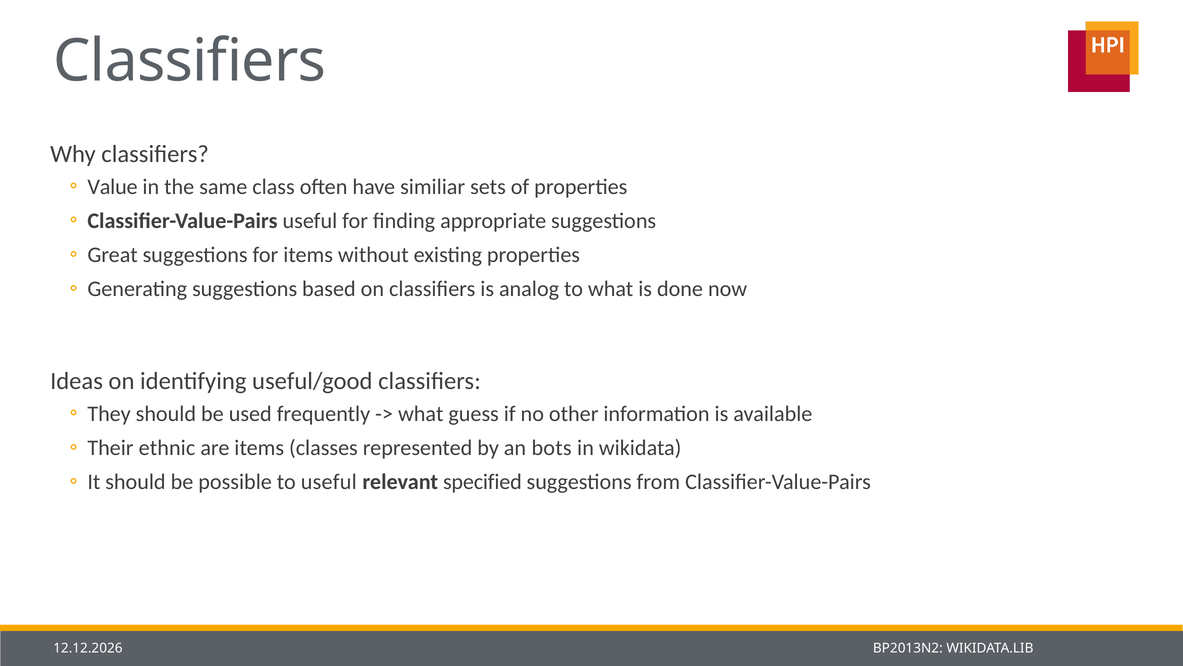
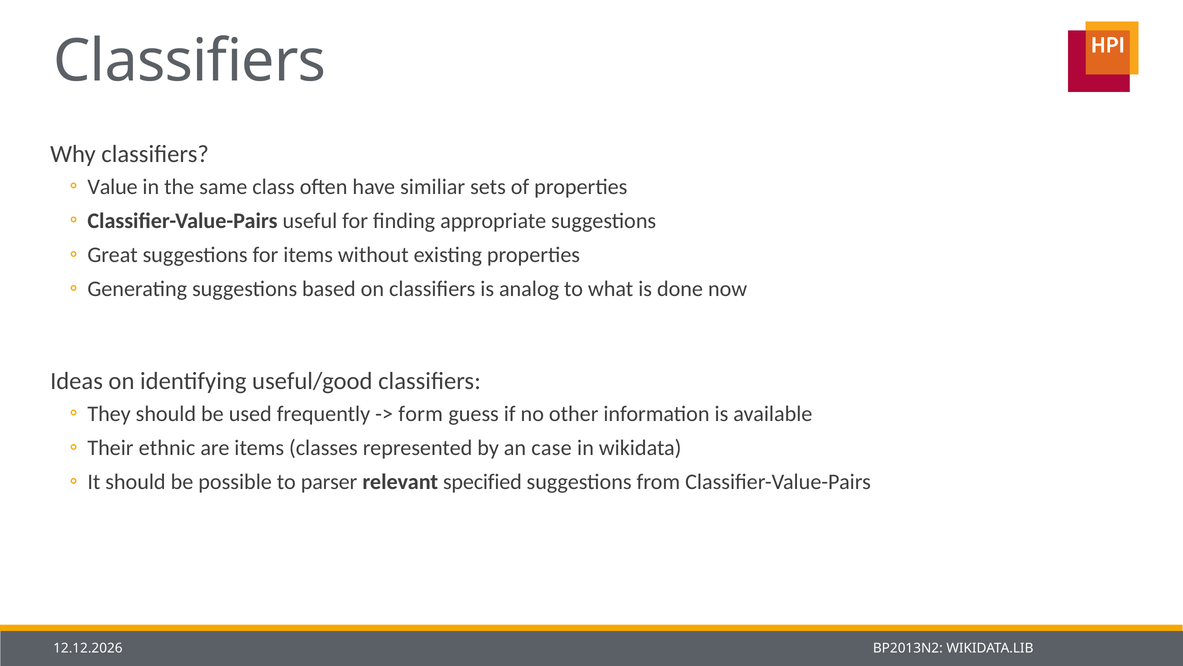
what: what -> form (421, 414)
bots: bots -> case (552, 448)
to useful: useful -> parser (329, 482)
